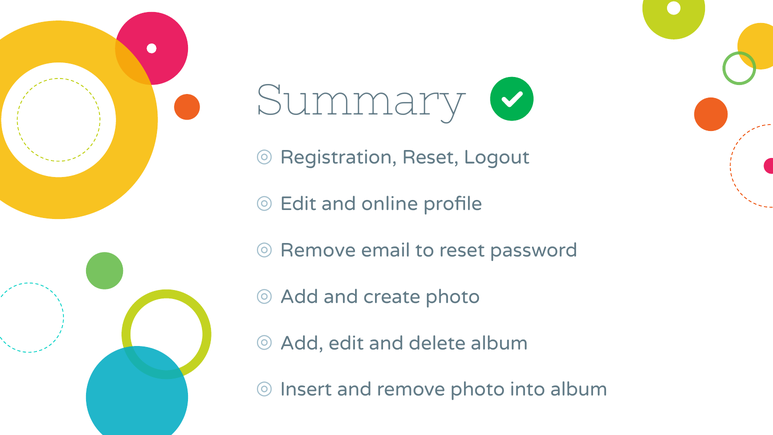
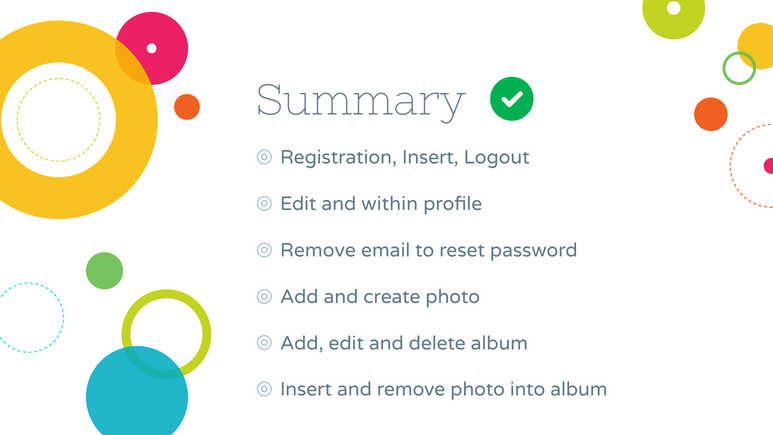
Registration Reset: Reset -> Insert (430, 158)
online: online -> within (390, 204)
